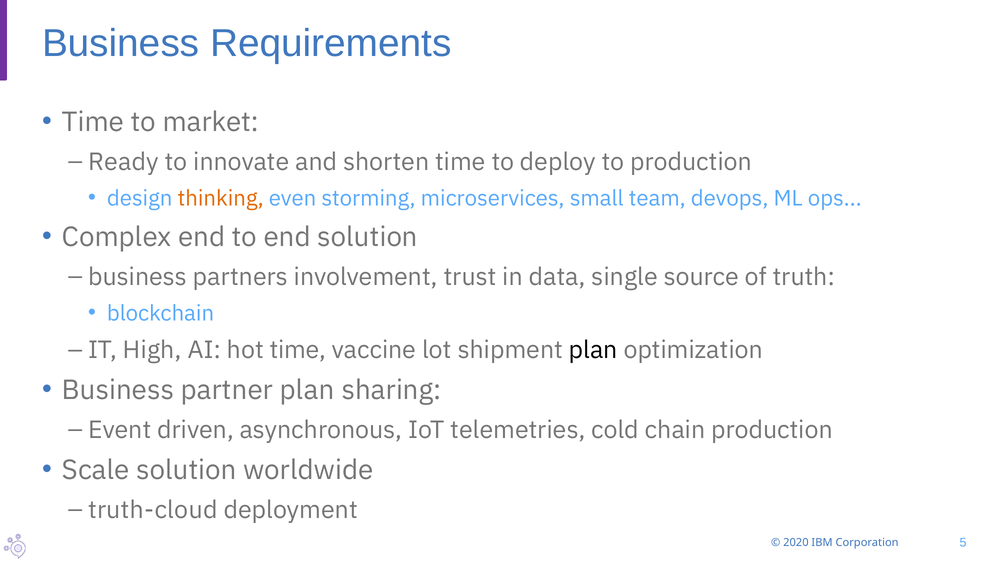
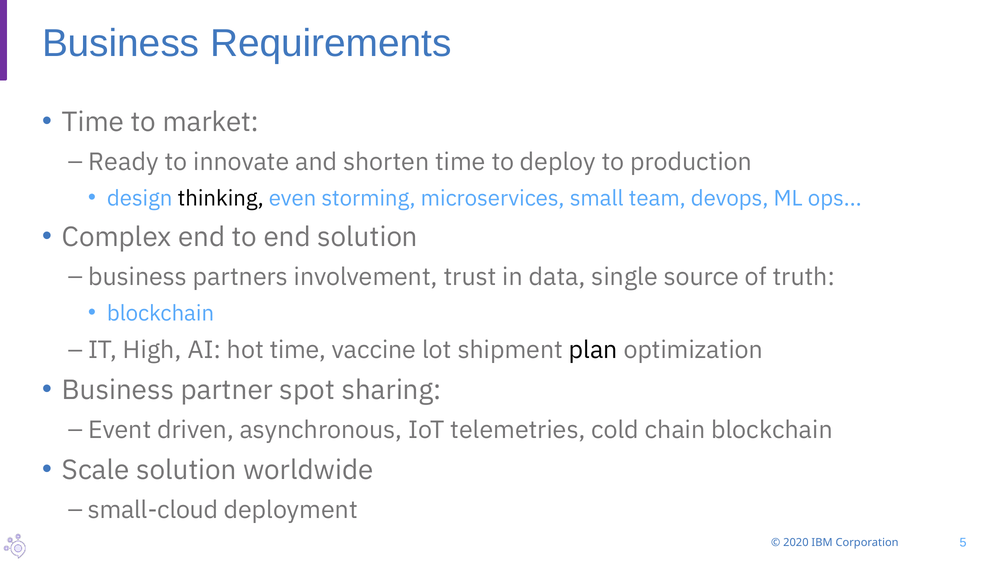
thinking colour: orange -> black (221, 198)
partner plan: plan -> spot (307, 390)
chain production: production -> blockchain (772, 430)
truth-cloud: truth-cloud -> small-cloud (153, 510)
